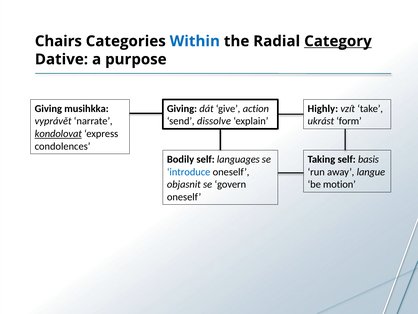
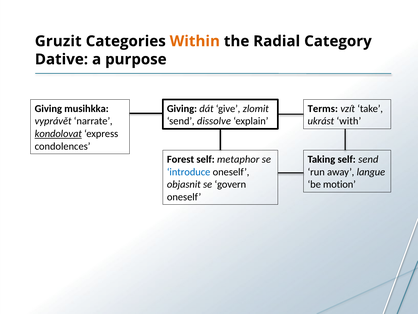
Chairs: Chairs -> Gruzit (58, 41)
Within colour: blue -> orange (195, 41)
Category underline: present -> none (338, 41)
action: action -> zlomit (256, 108)
Highly: Highly -> Terms (323, 108)
form: form -> with (349, 121)
Bodily: Bodily -> Forest (181, 159)
languages: languages -> metaphor (238, 159)
self basis: basis -> send (368, 159)
